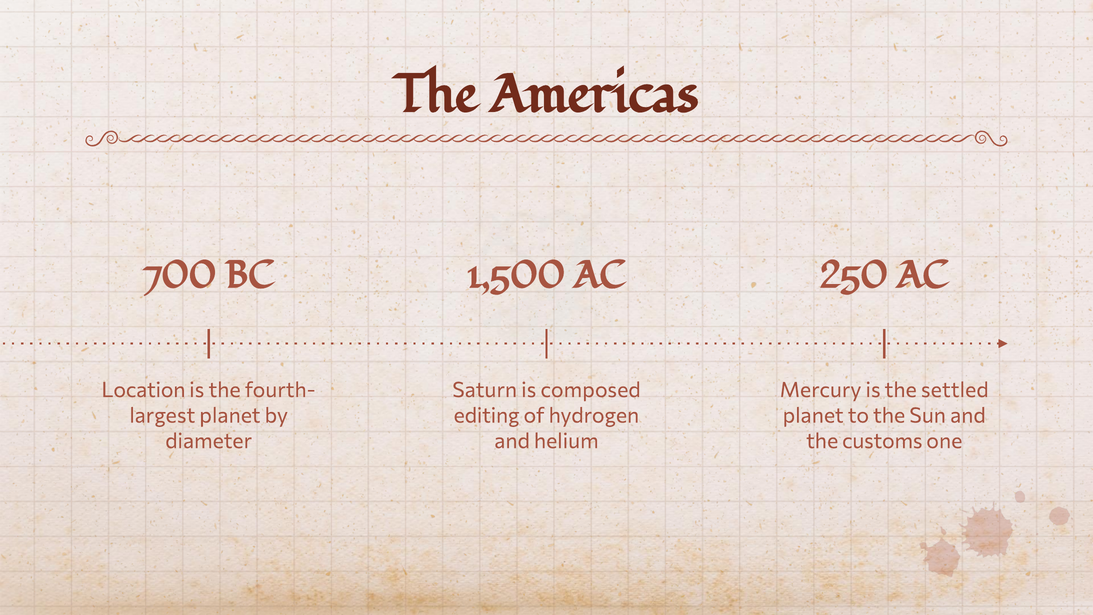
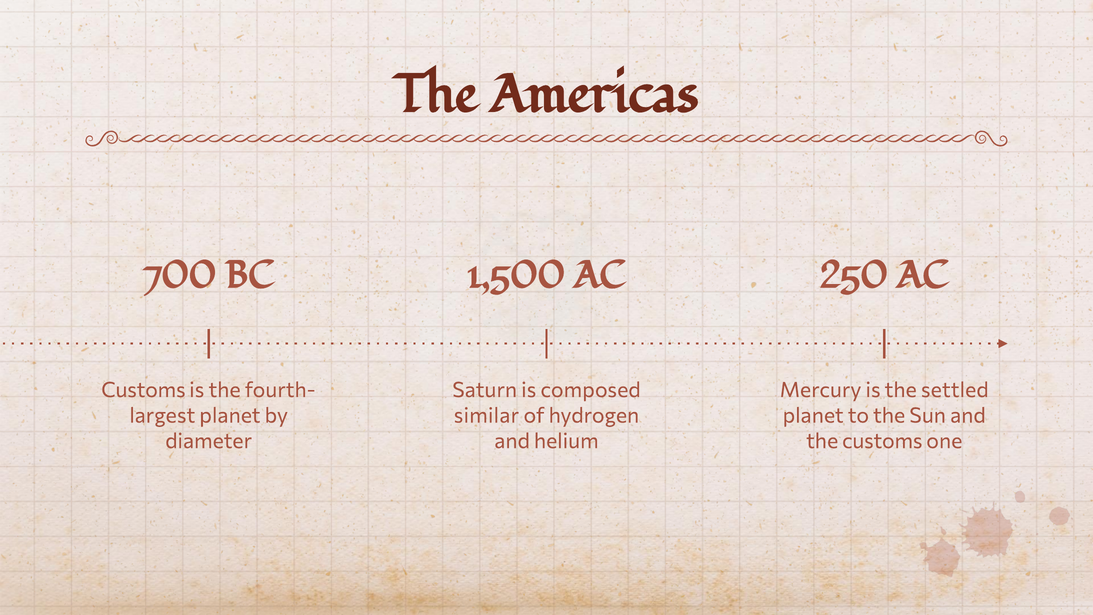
Location: Location -> Customs (143, 390)
editing: editing -> similar (486, 416)
